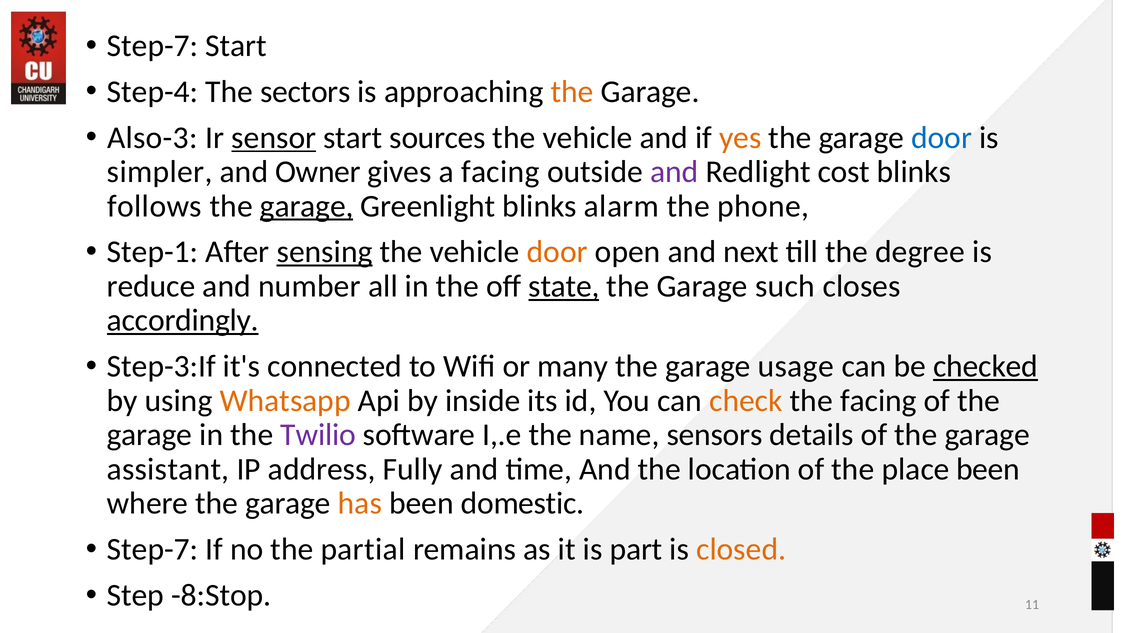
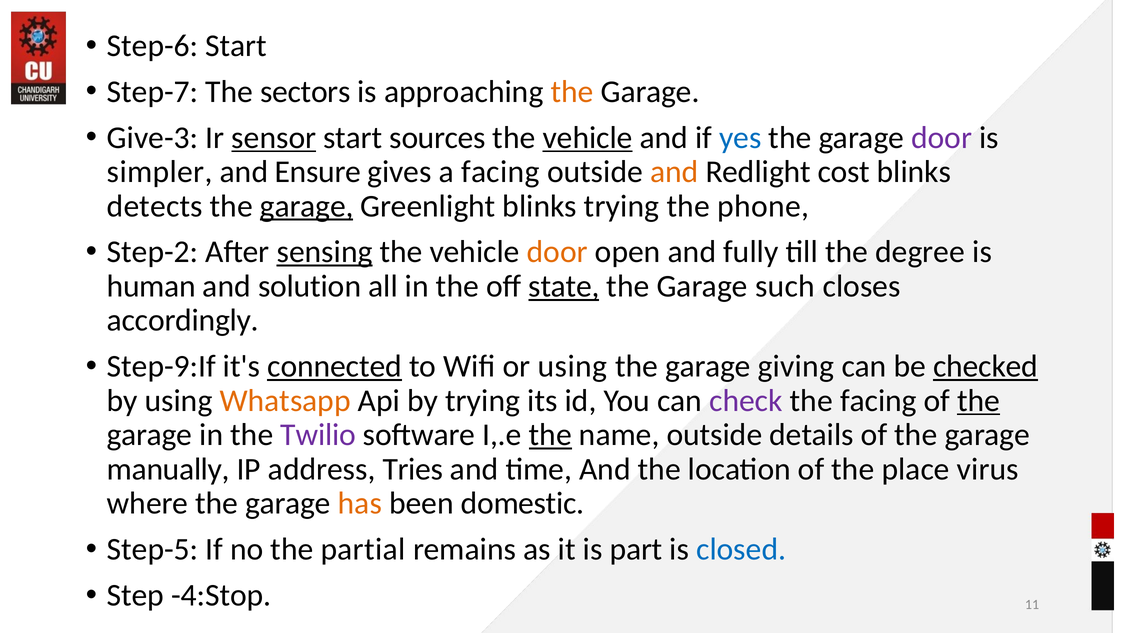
Step-7: Step-7 -> Step-6 (153, 46)
Step-4: Step-4 -> Step-7 (153, 92)
Also-3: Also-3 -> Give-3 (153, 138)
vehicle underline: none -> present (588, 138)
yes colour: orange -> blue (740, 138)
door colour: blue -> purple (942, 138)
Owner: Owner -> Ensure (318, 172)
and colour: purple -> orange (674, 172)
follows: follows -> detects (155, 206)
blinks alarm: alarm -> trying (622, 206)
Step-1: Step-1 -> Step-2 (153, 252)
next: next -> fully (751, 252)
reduce: reduce -> human (151, 286)
number: number -> solution (310, 286)
accordingly underline: present -> none (183, 320)
Step-3:If: Step-3:If -> Step-9:If (161, 366)
connected underline: none -> present (335, 366)
or many: many -> using (572, 366)
usage: usage -> giving (796, 366)
by inside: inside -> trying (483, 401)
check colour: orange -> purple (746, 401)
the underline: none -> present (979, 401)
the underline: none -> present (550, 435)
name sensors: sensors -> outside (715, 435)
assistant: assistant -> manually (168, 469)
Fully: Fully -> Tries (413, 469)
place been: been -> virus (988, 469)
Step-7: Step-7 -> Step-5 (153, 549)
closed colour: orange -> blue (741, 549)
-8:Stop: -8:Stop -> -4:Stop (221, 595)
